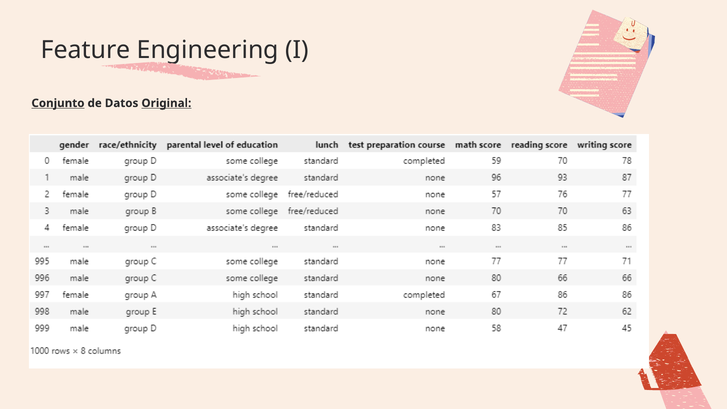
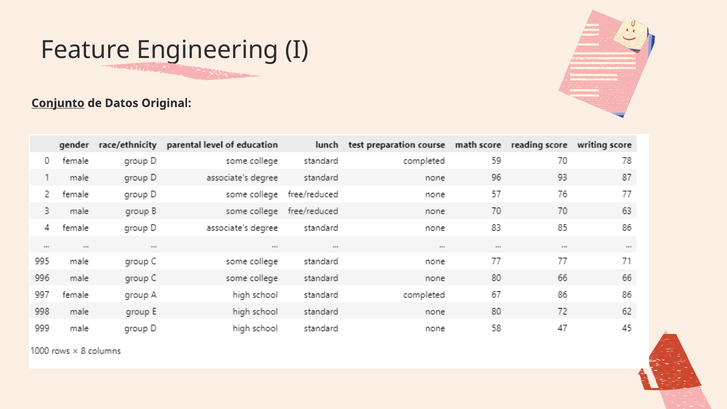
Original underline: present -> none (166, 103)
